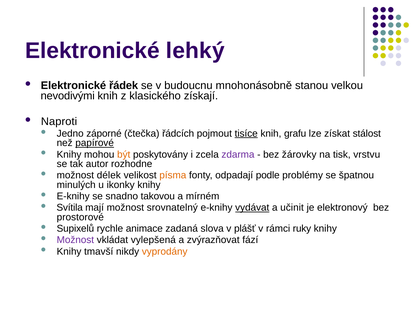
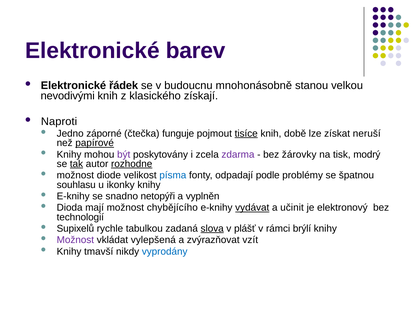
lehký: lehký -> barev (196, 51)
řádcích: řádcích -> funguje (178, 134)
grafu: grafu -> době (295, 134)
stálost: stálost -> neruší (367, 134)
být colour: orange -> purple (124, 155)
vrstvu: vrstvu -> modrý (367, 155)
tak underline: none -> present (76, 164)
rozhodne underline: none -> present (132, 164)
délek: délek -> diode (109, 176)
písma colour: orange -> blue (173, 176)
minulých: minulých -> souhlasu (76, 185)
takovou: takovou -> netopýři (158, 197)
mírném: mírném -> vyplněn (203, 197)
Svítila: Svítila -> Dioda (70, 208)
srovnatelný: srovnatelný -> chybějícího (172, 208)
prostorové: prostorové -> technologií (80, 217)
animace: animace -> tabulkou (144, 229)
slova underline: none -> present (212, 229)
ruky: ruky -> brýlí (302, 229)
fází: fází -> vzít (250, 240)
vyprodány colour: orange -> blue (165, 252)
